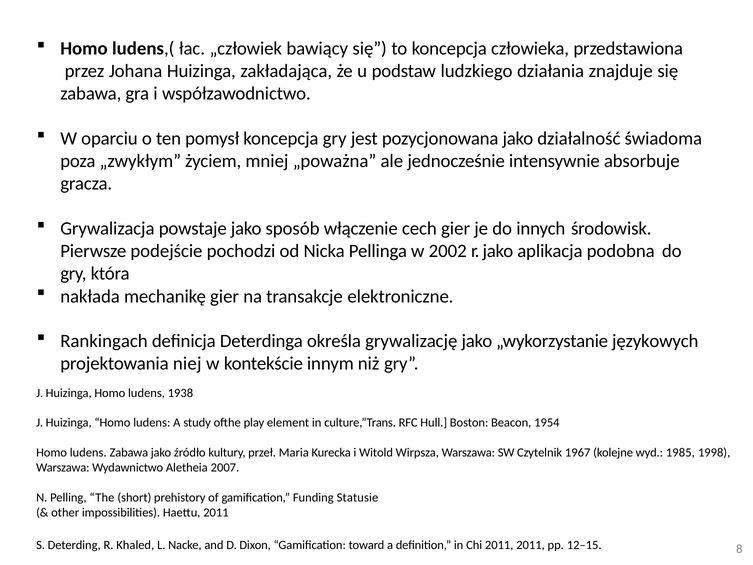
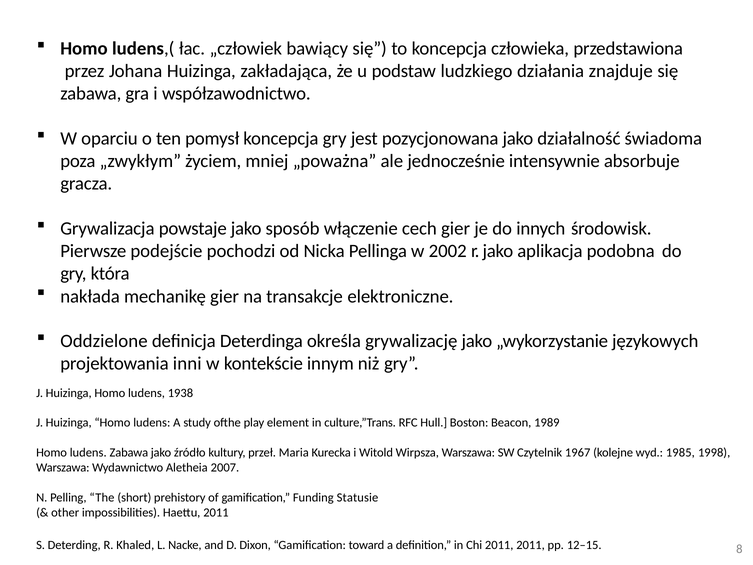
Rankingach: Rankingach -> Oddzielone (104, 341)
niej: niej -> inni (187, 364)
1954: 1954 -> 1989 (547, 423)
